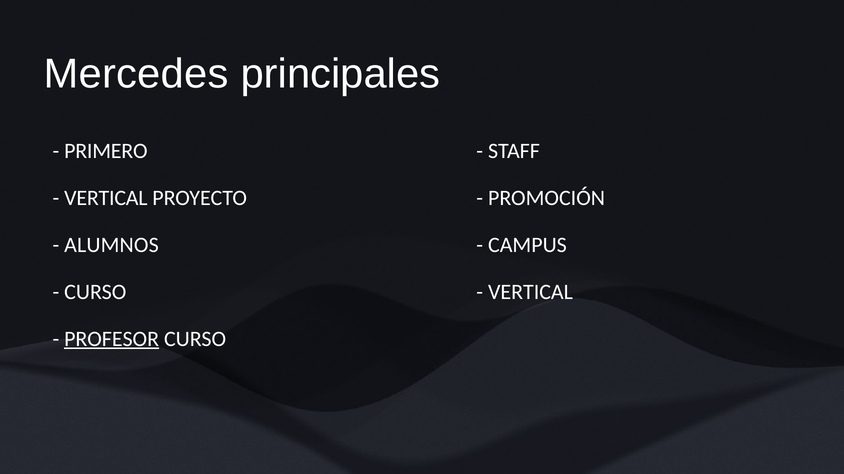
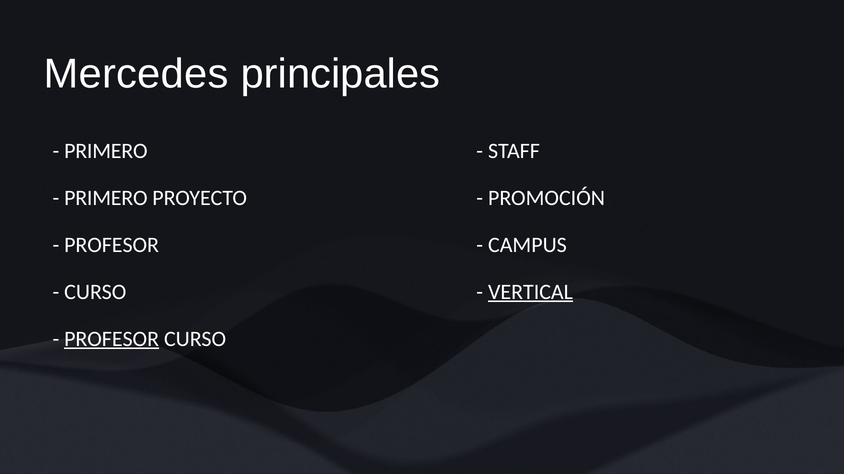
VERTICAL: VERTICAL -> PRIMERO (106, 198)
ALUMNOS: ALUMNOS -> PROFESOR (112, 245)
VERTICAL underline: none -> present (530, 292)
